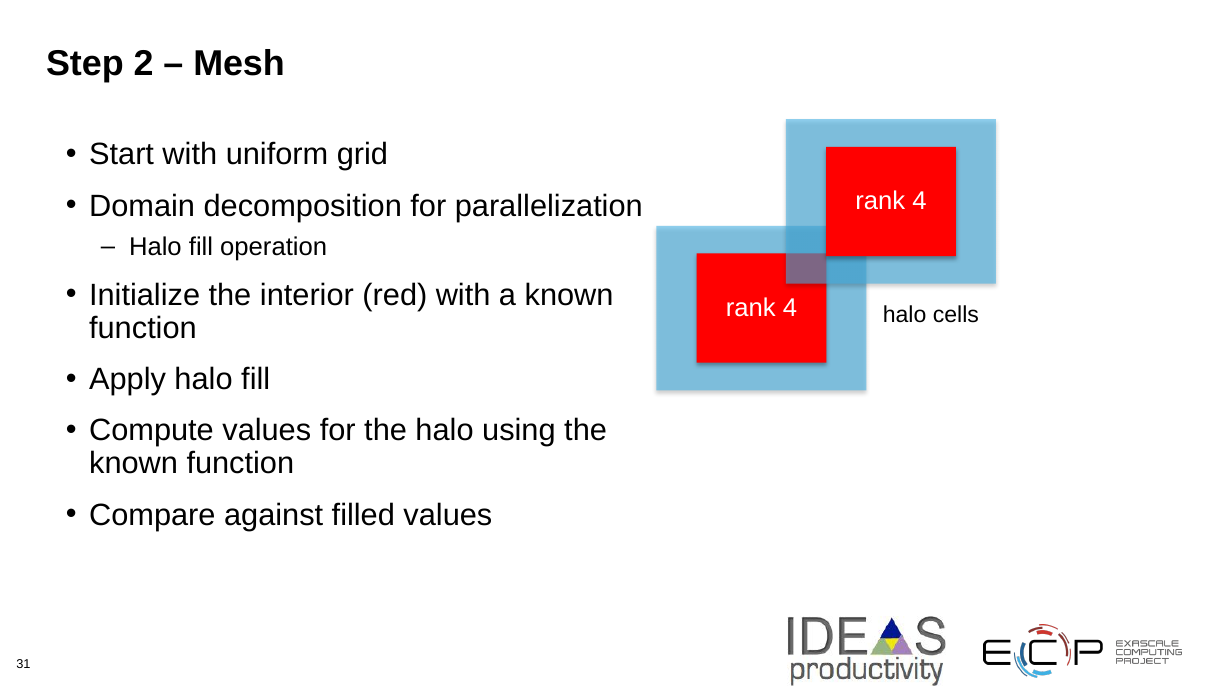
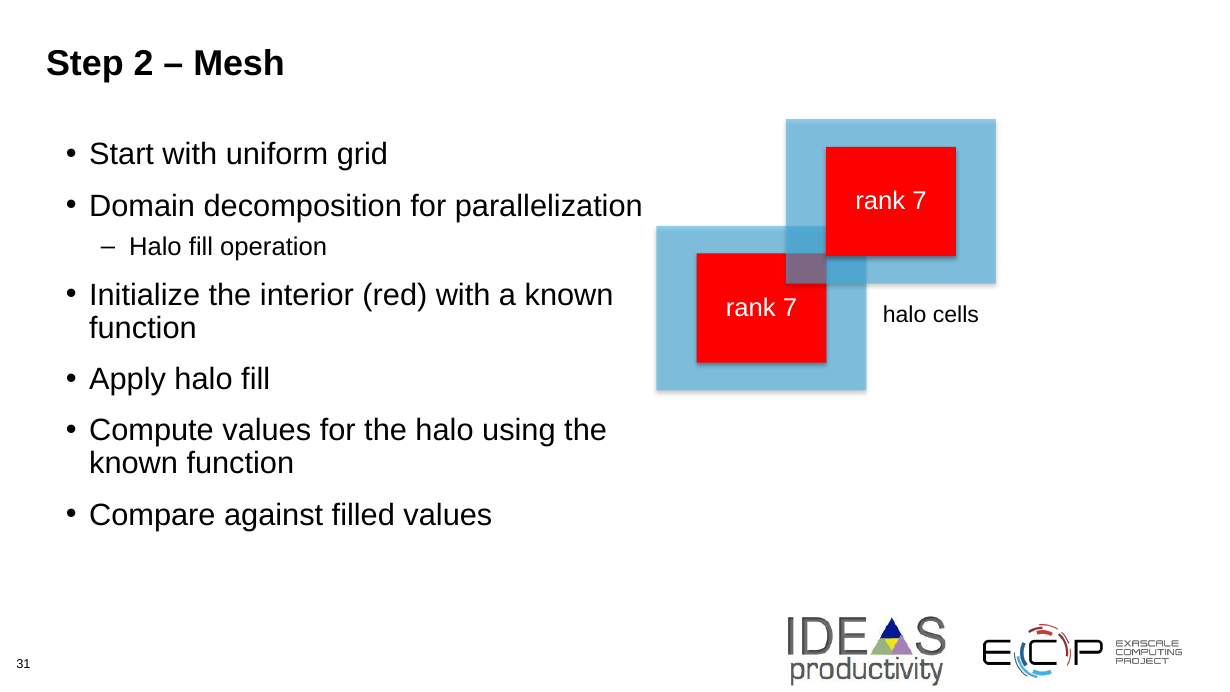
4: 4 -> 7 (919, 201)
4: 4 -> 7 (790, 308)
